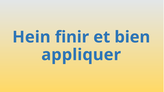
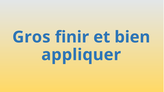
Hein: Hein -> Gros (31, 37)
